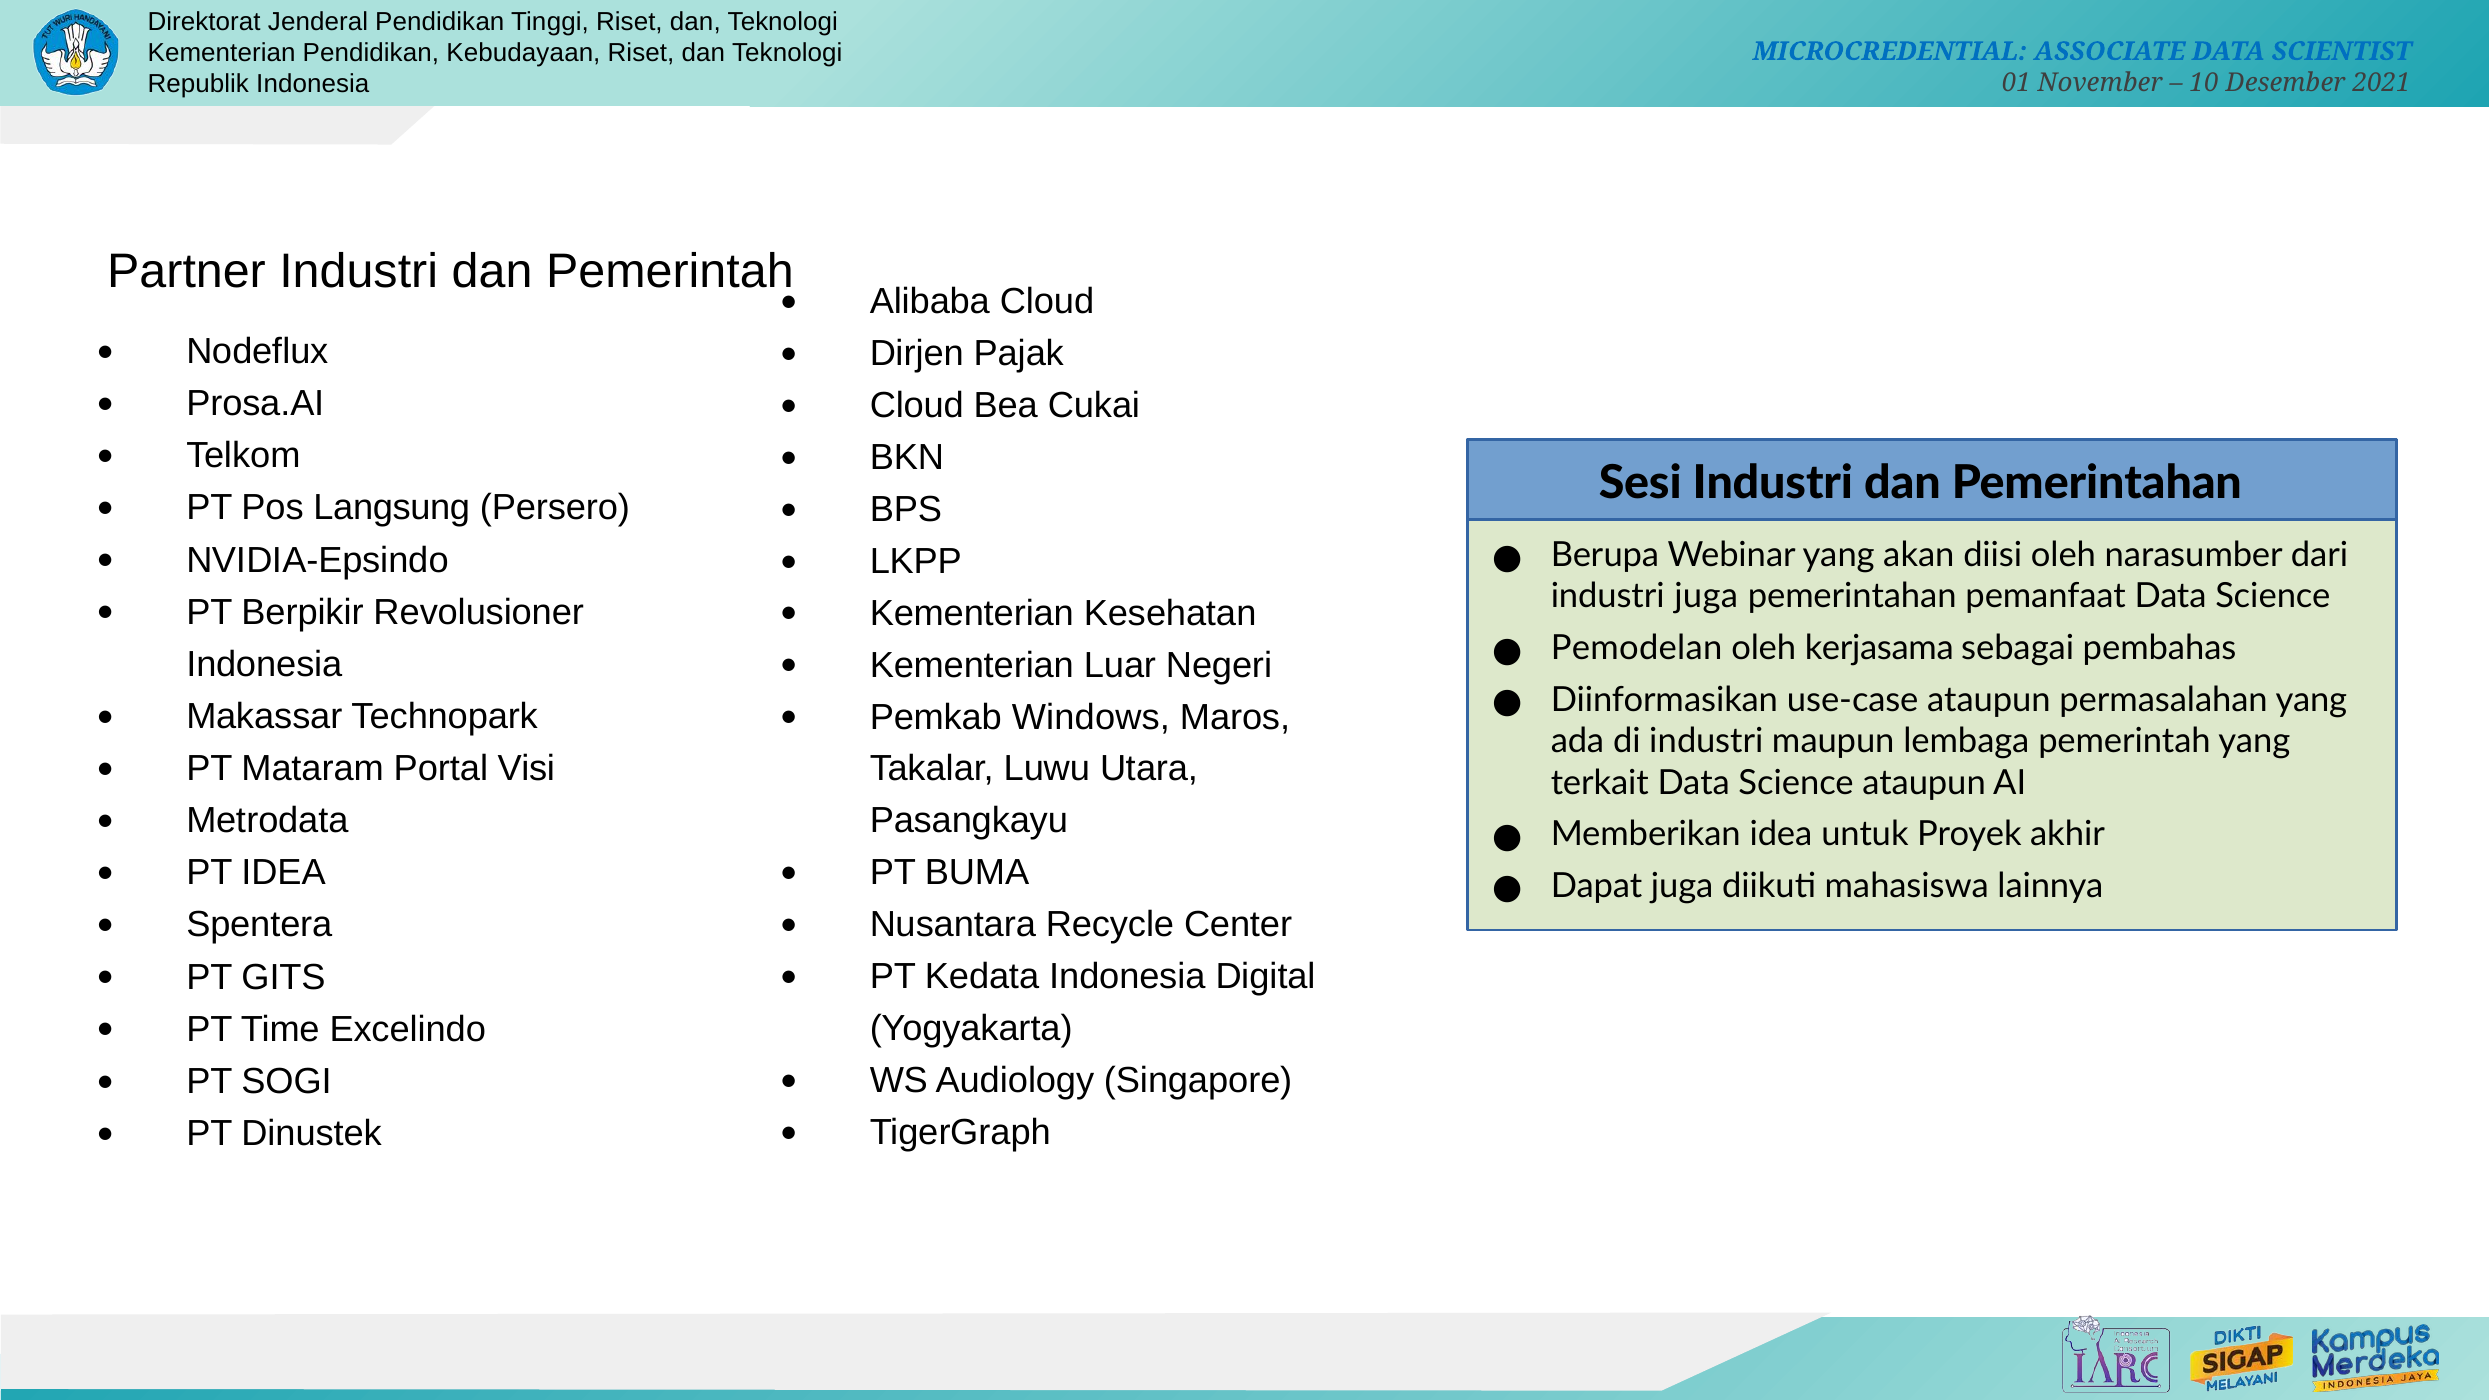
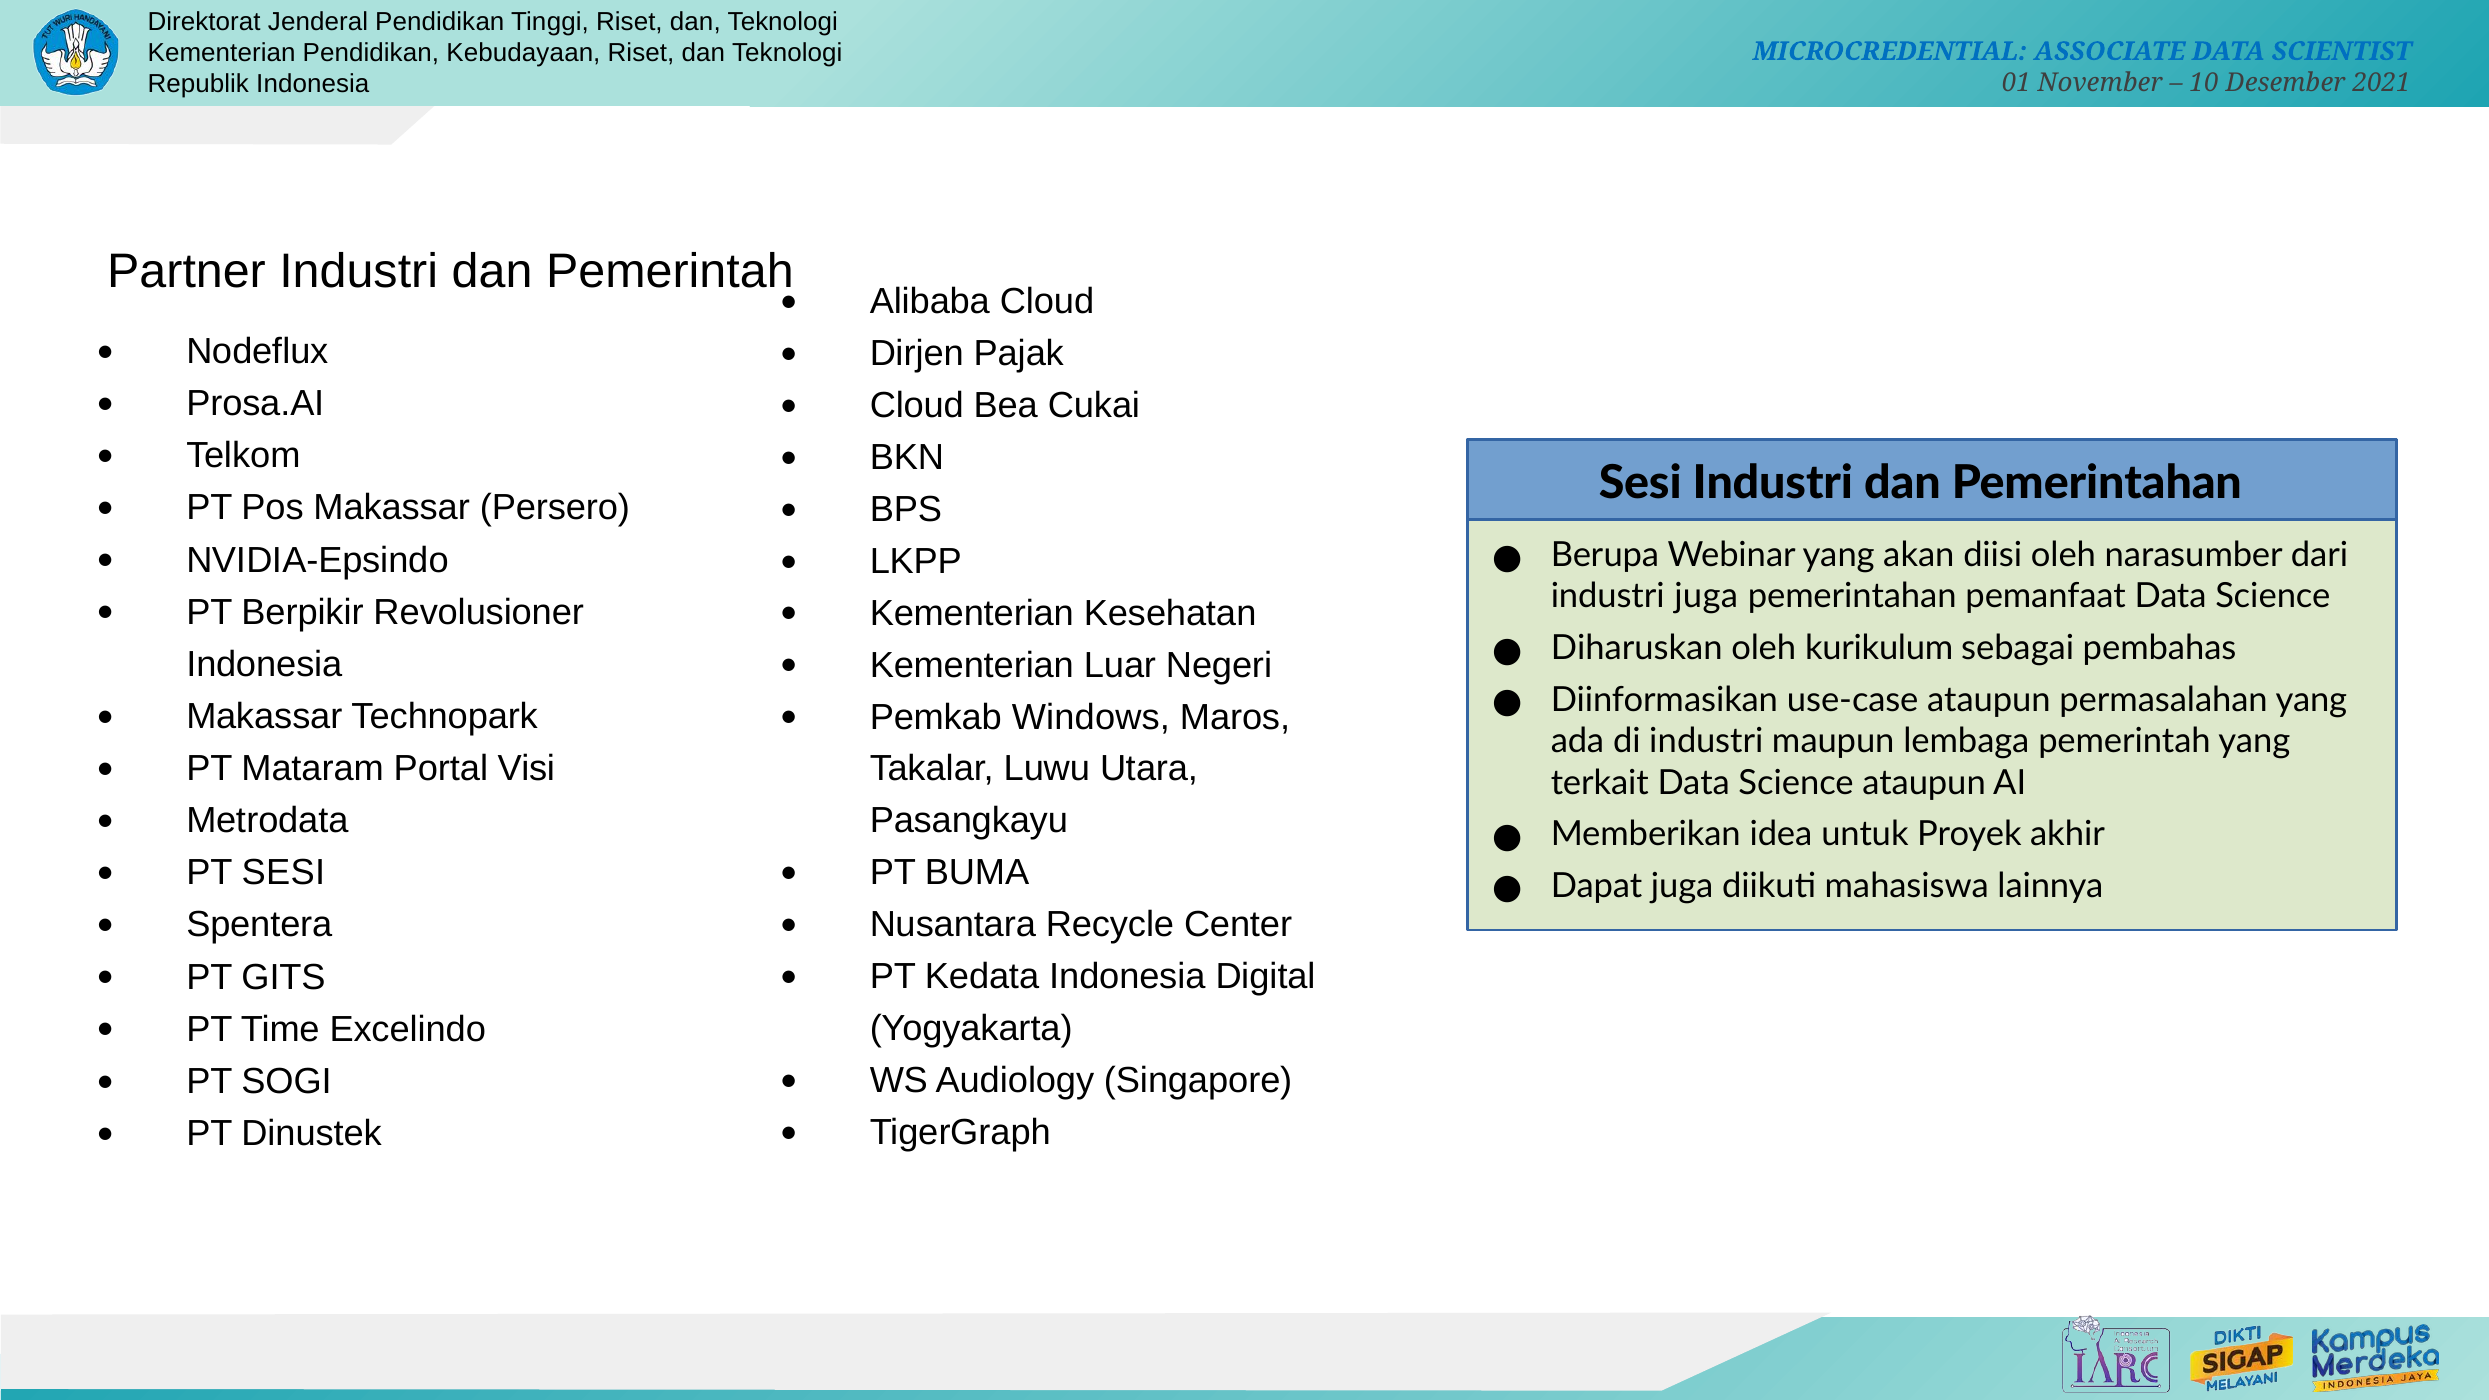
Pos Langsung: Langsung -> Makassar (392, 508)
Pemodelan: Pemodelan -> Diharuskan (1637, 648)
kerjasama: kerjasama -> kurikulum (1879, 648)
PT IDEA: IDEA -> SESI (283, 873)
